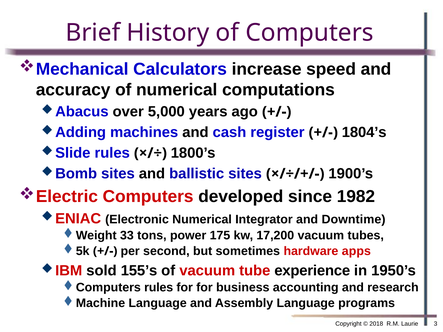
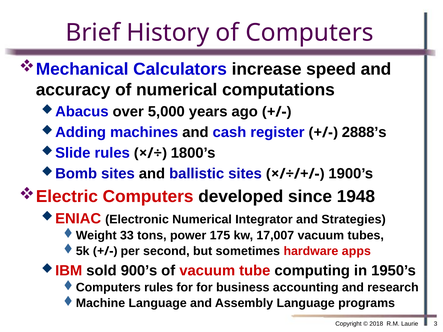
1804’s: 1804’s -> 2888’s (364, 132)
1982: 1982 -> 1948 (356, 197)
Downtime: Downtime -> Strategies (354, 219)
17,200: 17,200 -> 17,007 (275, 235)
155’s: 155’s -> 900’s (139, 271)
experience: experience -> computing (312, 271)
